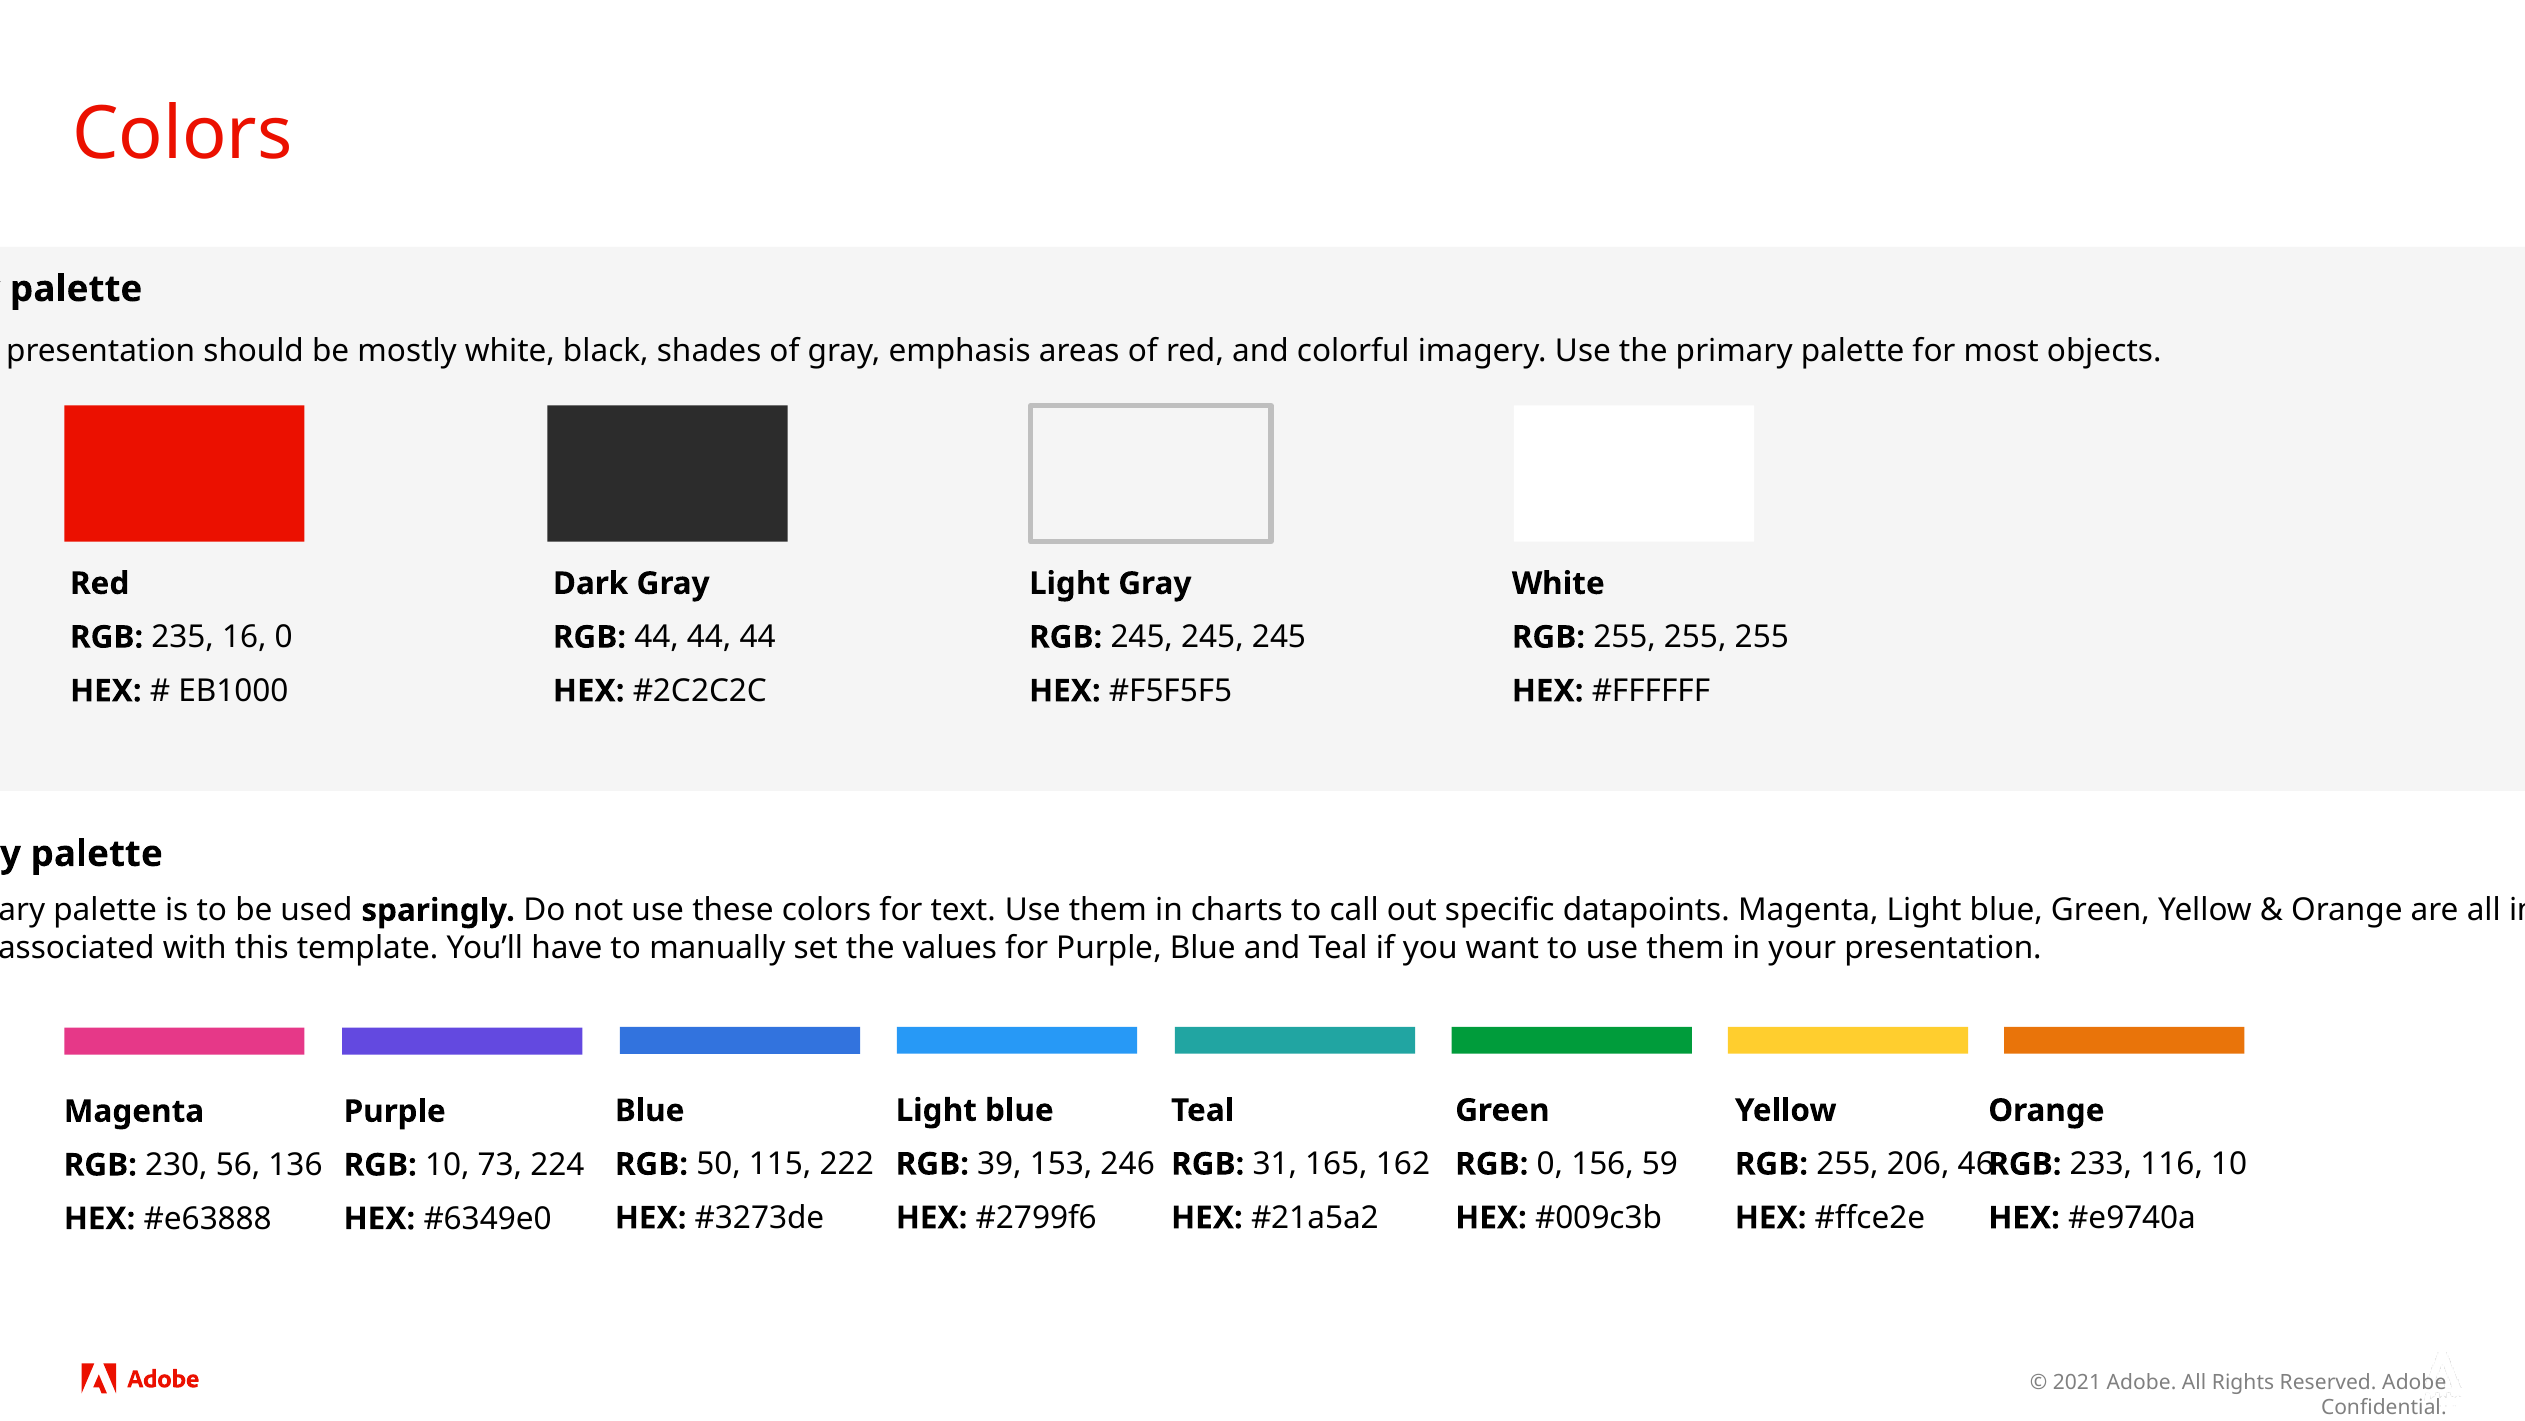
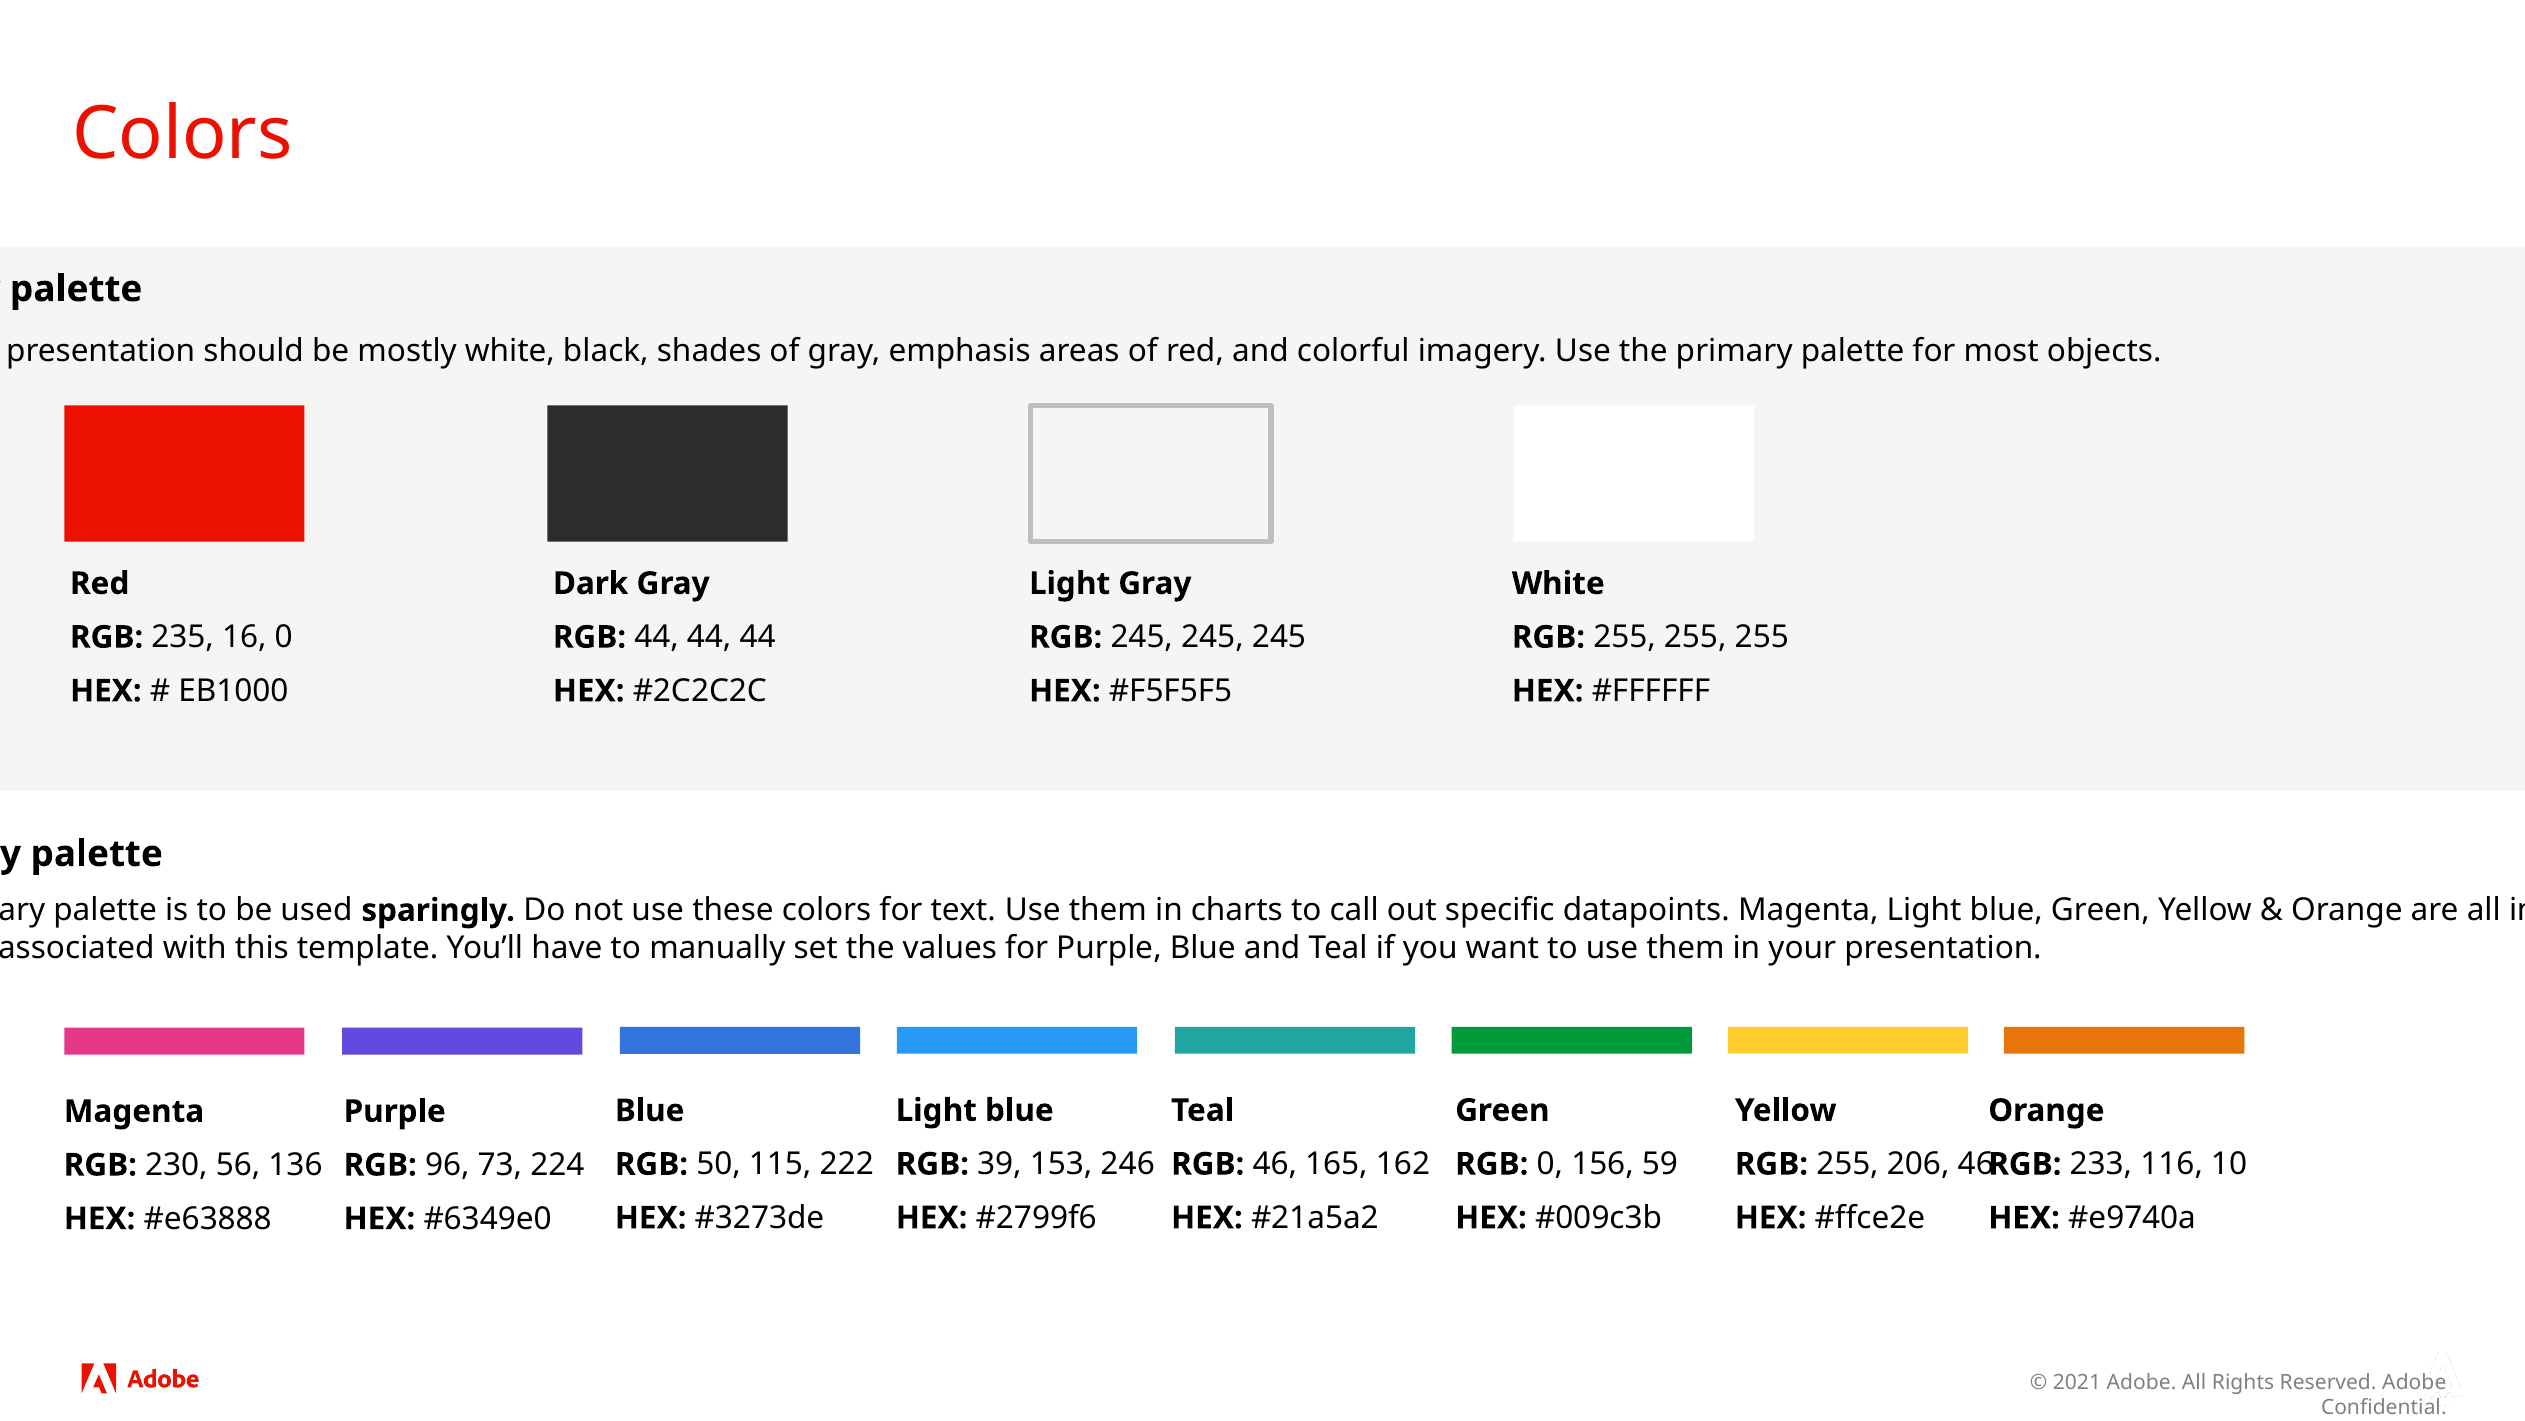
RGB 31: 31 -> 46 (1275, 1164)
RGB 10: 10 -> 96 (447, 1165)
